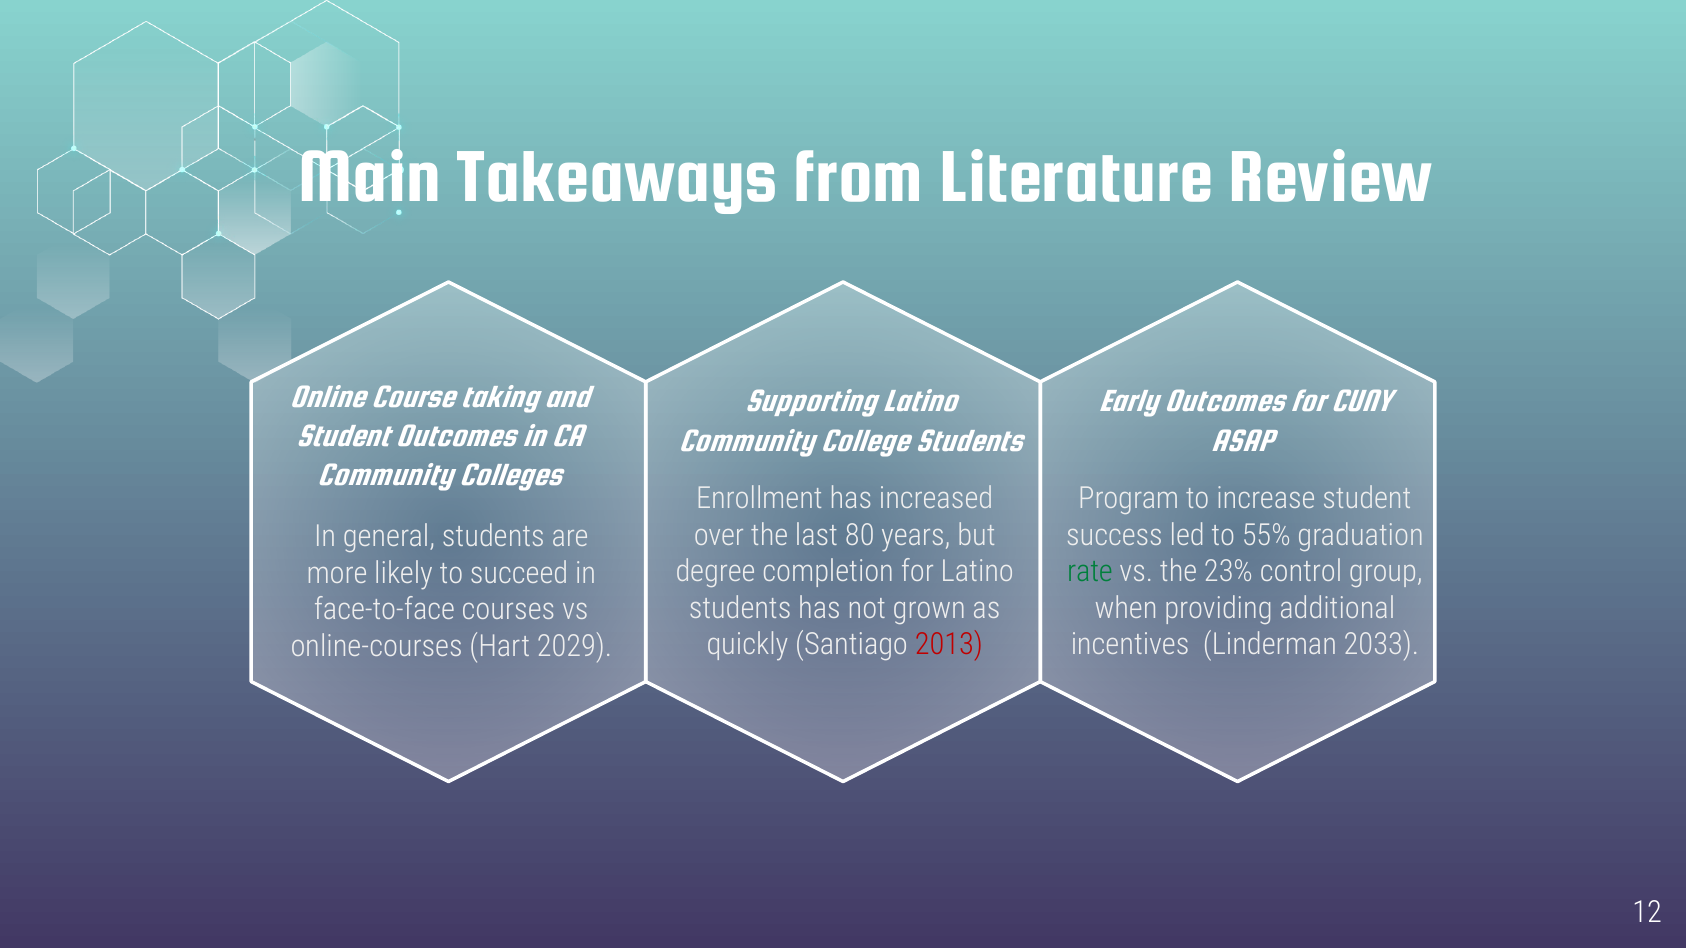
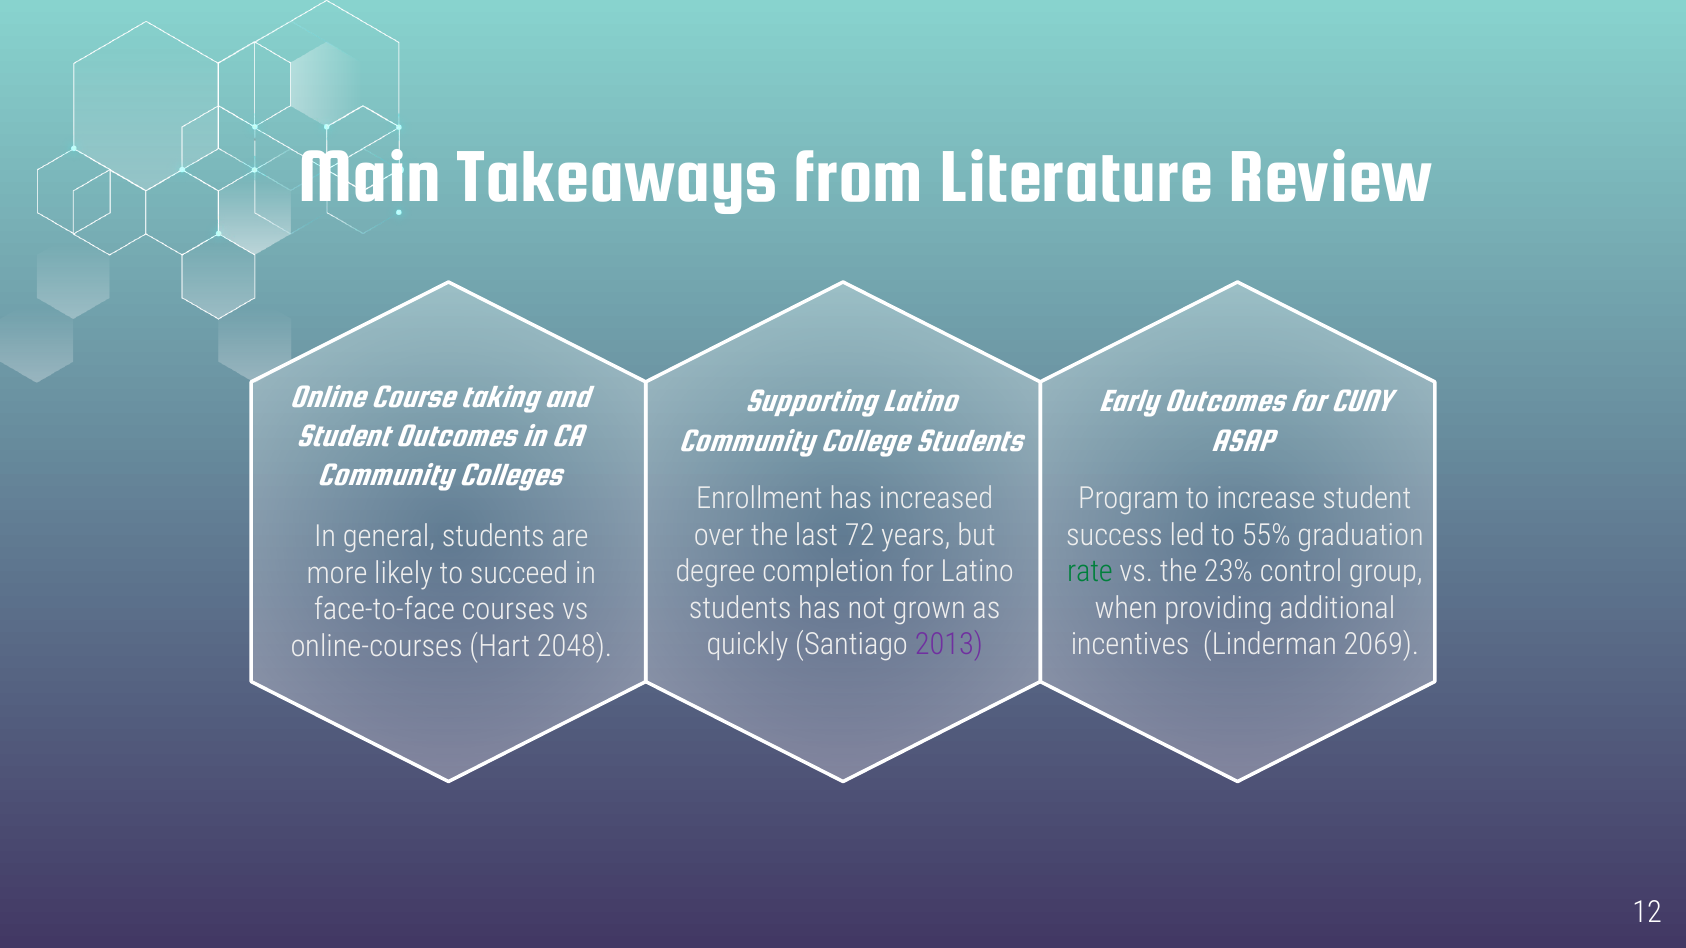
80: 80 -> 72 (860, 535)
2013 colour: red -> purple (949, 645)
2033: 2033 -> 2069 (1381, 645)
2029: 2029 -> 2048 (574, 646)
